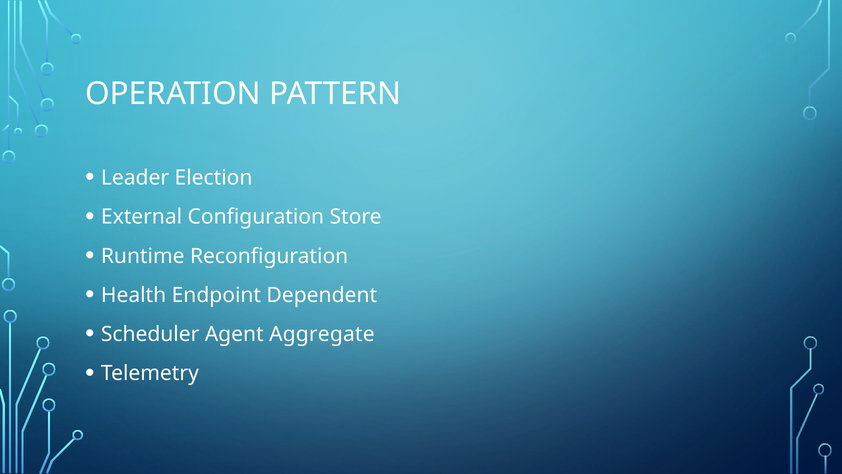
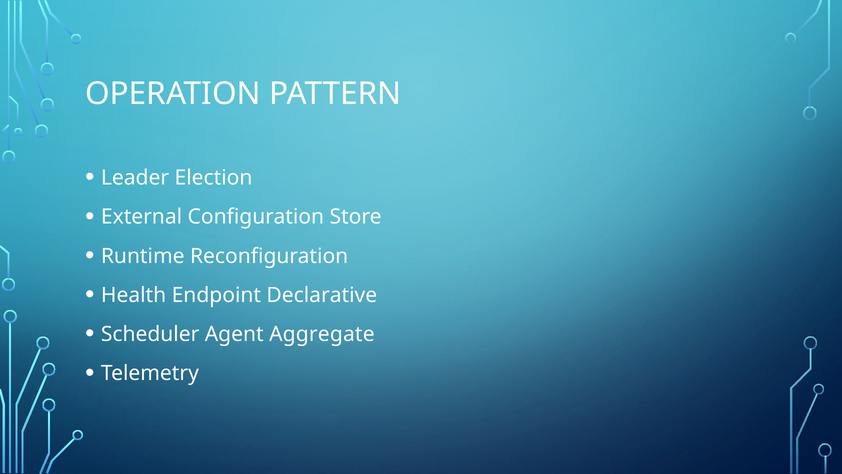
Dependent: Dependent -> Declarative (322, 295)
